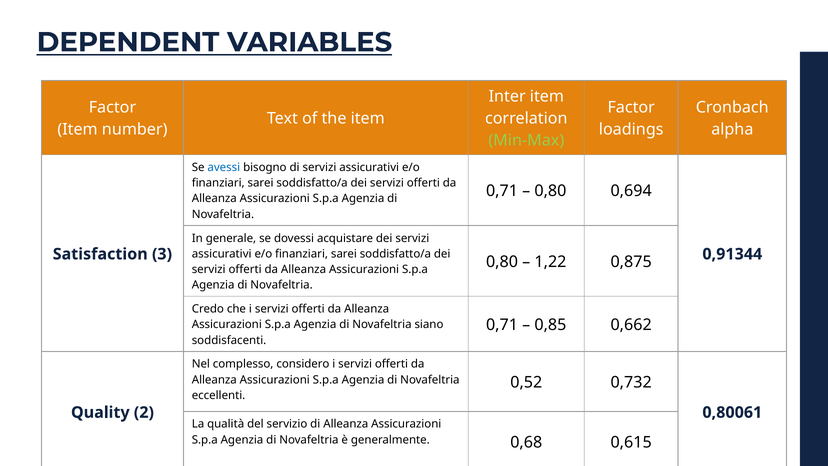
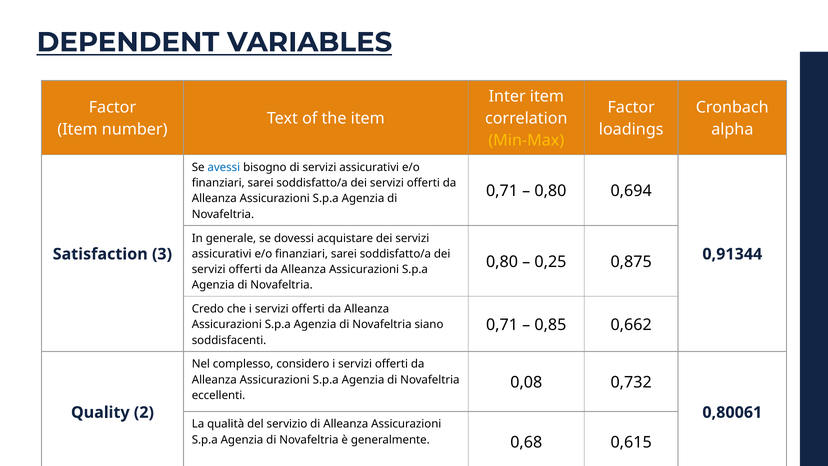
Min-Max colour: light green -> yellow (526, 140)
1,22: 1,22 -> 0,25 (550, 262)
0,52: 0,52 -> 0,08 (526, 382)
